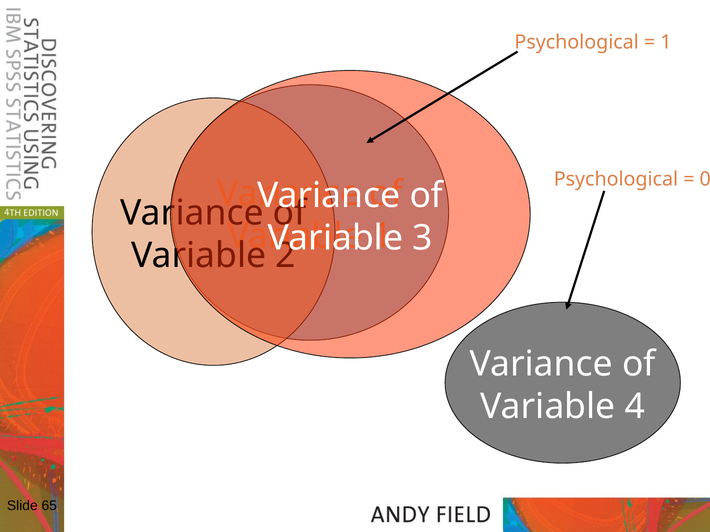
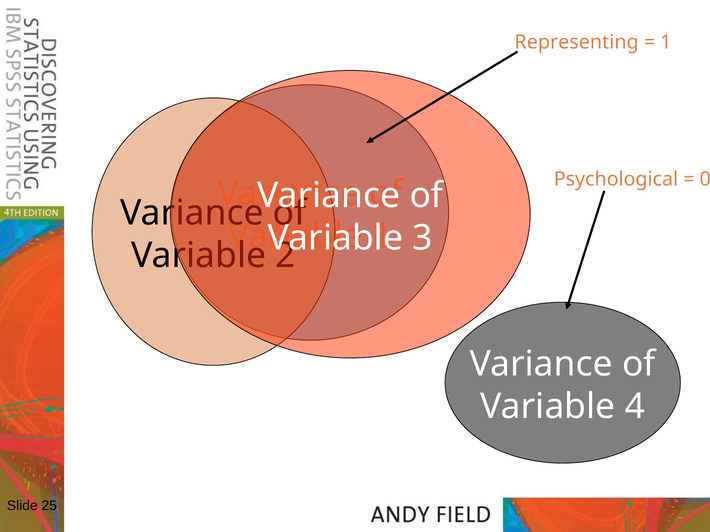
Psychological: Psychological -> Representing (577, 42)
65: 65 -> 25 (49, 506)
